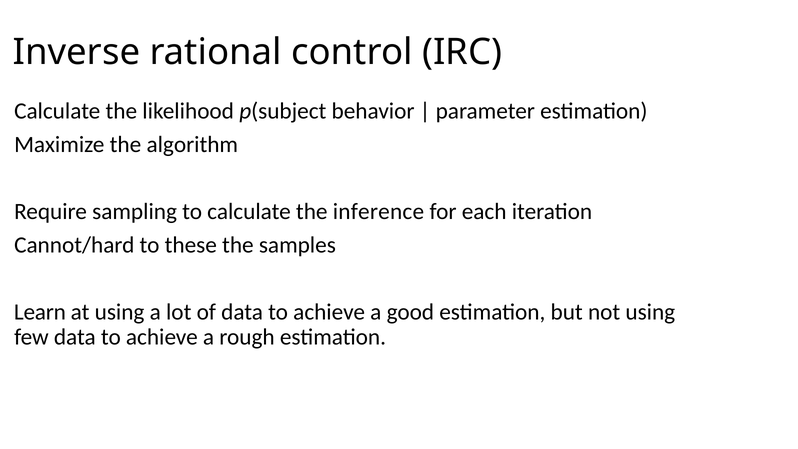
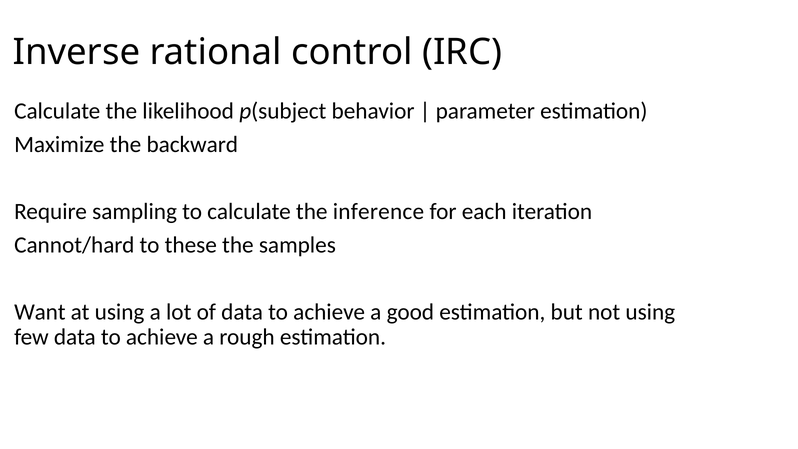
algorithm: algorithm -> backward (192, 145)
Learn: Learn -> Want (40, 312)
